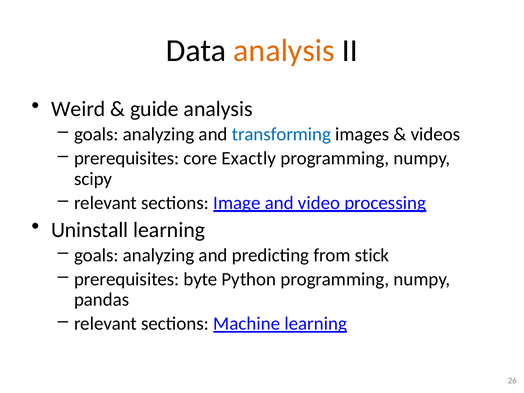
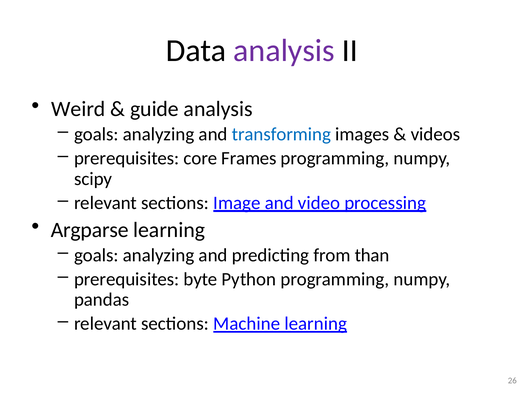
analysis colour: orange -> purple (284, 51)
Exactly: Exactly -> Frames (249, 158)
Uninstall: Uninstall -> Argparse (90, 230)
stick: stick -> than (372, 255)
